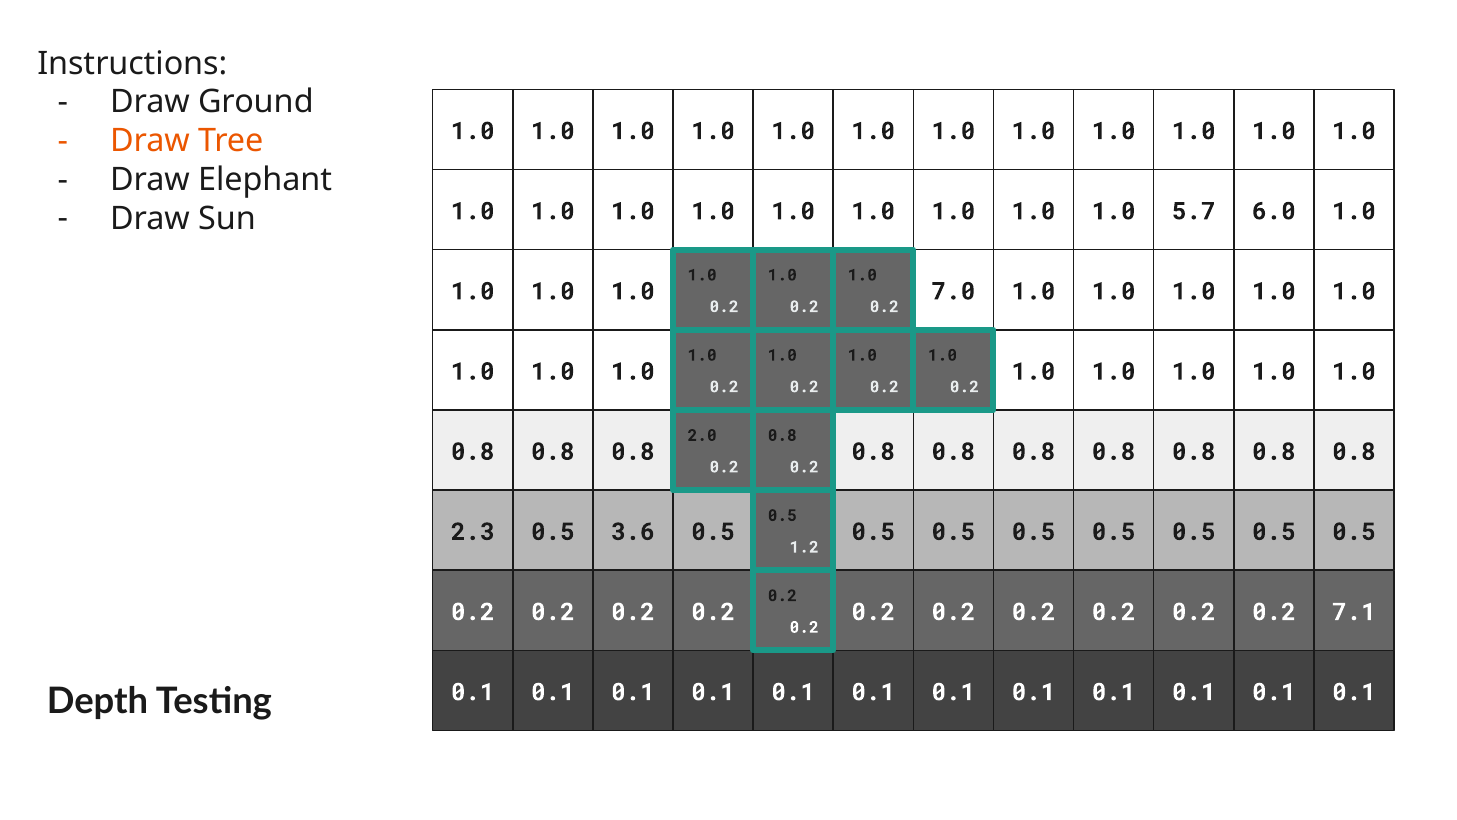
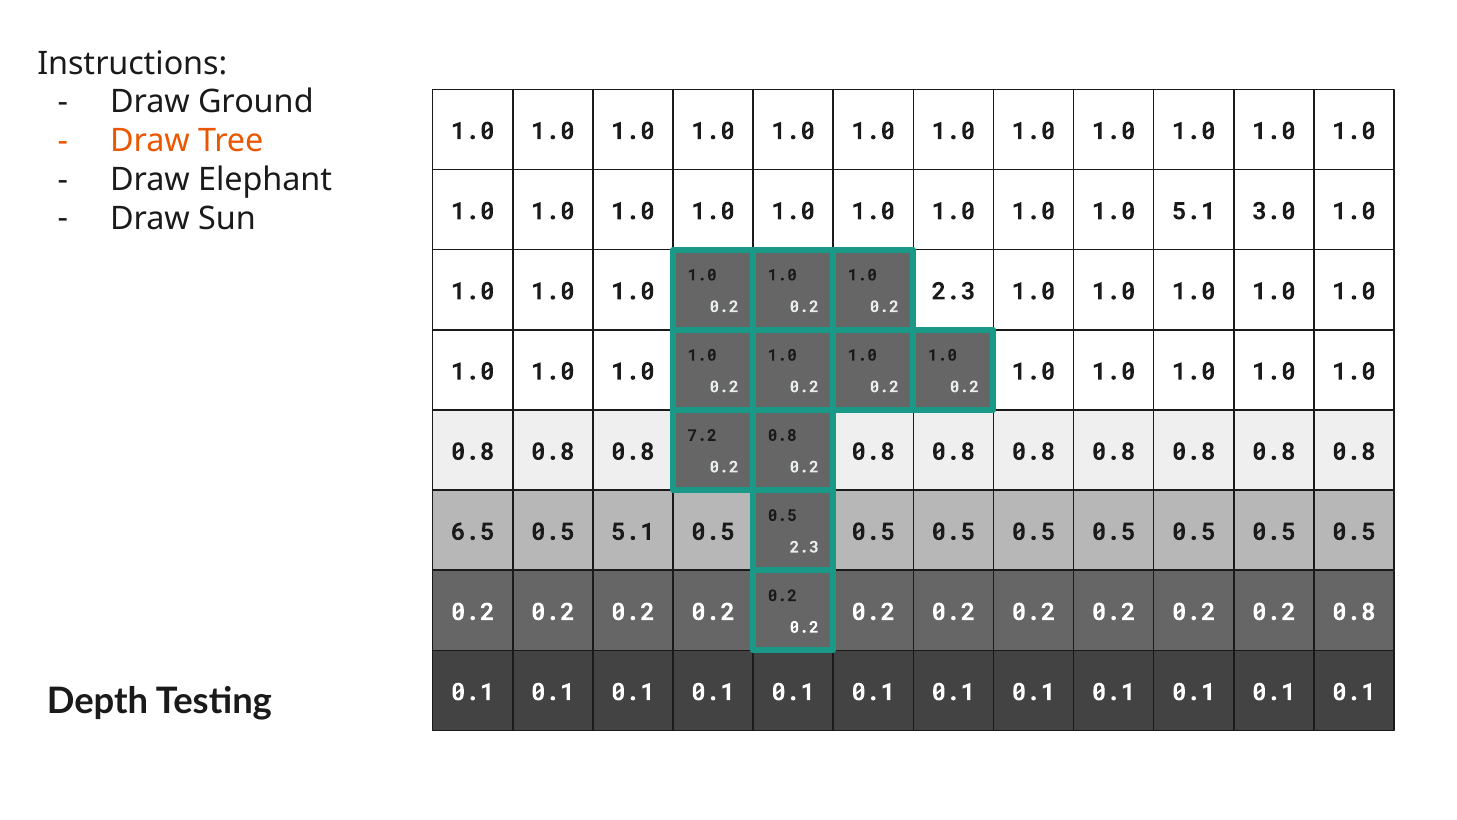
1.0 5.7: 5.7 -> 5.1 (1194, 211)
6.0: 6.0 -> 3.0 (1274, 211)
7.0: 7.0 -> 2.3 (953, 291)
2.0: 2.0 -> 7.2 (702, 435)
2.3: 2.3 -> 6.5 (473, 532)
0.5 3.6: 3.6 -> 5.1 (633, 532)
1.2: 1.2 -> 2.3 (804, 547)
7.1: 7.1 -> 0.8 (1354, 612)
